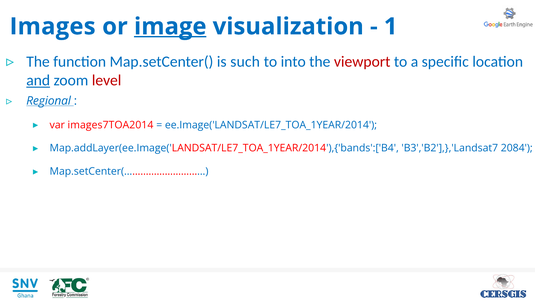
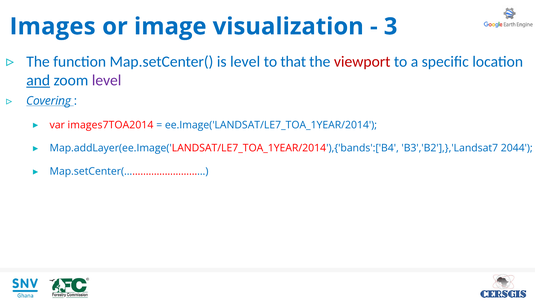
image underline: present -> none (170, 27)
1: 1 -> 3 (391, 27)
is such: such -> level (245, 62)
into: into -> that (293, 62)
level colour: red -> purple (107, 80)
Regional: Regional -> Covering (49, 101)
2084: 2084 -> 2044 (517, 148)
